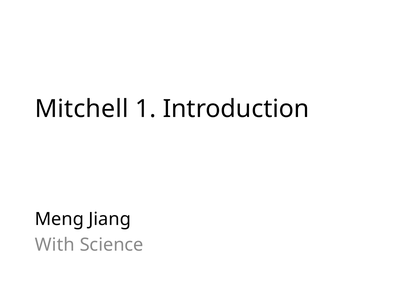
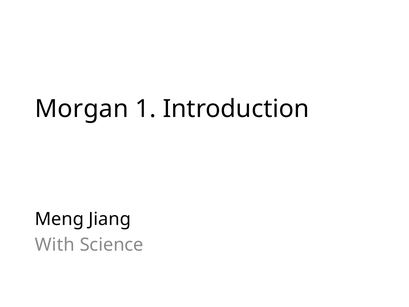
Mitchell: Mitchell -> Morgan (82, 109)
